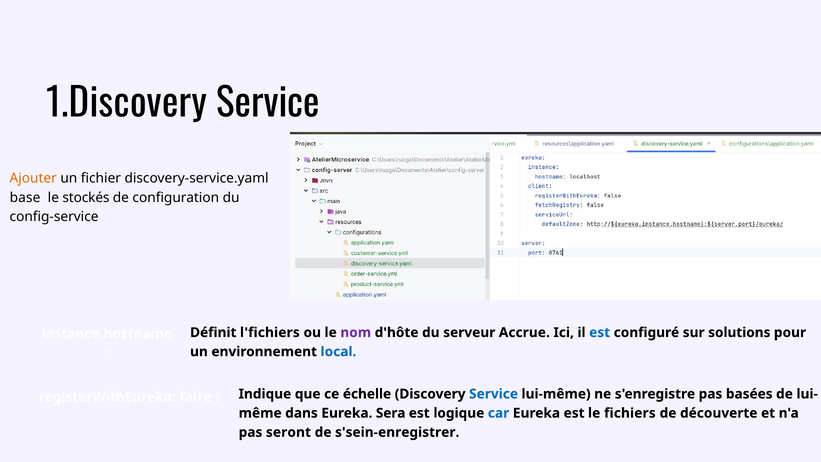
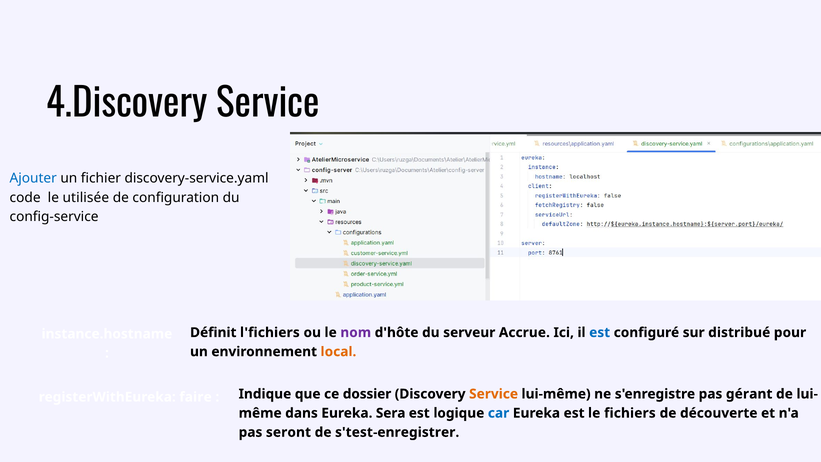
1.Discovery: 1.Discovery -> 4.Discovery (127, 104)
Ajouter colour: orange -> blue (33, 178)
base: base -> code (25, 197)
stockés: stockés -> utilisée (86, 197)
solutions: solutions -> distribué (739, 332)
local colour: blue -> orange (338, 352)
échelle: échelle -> dossier (367, 394)
Service colour: blue -> orange (494, 394)
basées: basées -> gérant (749, 394)
s'sein-enregistrer: s'sein-enregistrer -> s'test-enregistrer (397, 432)
